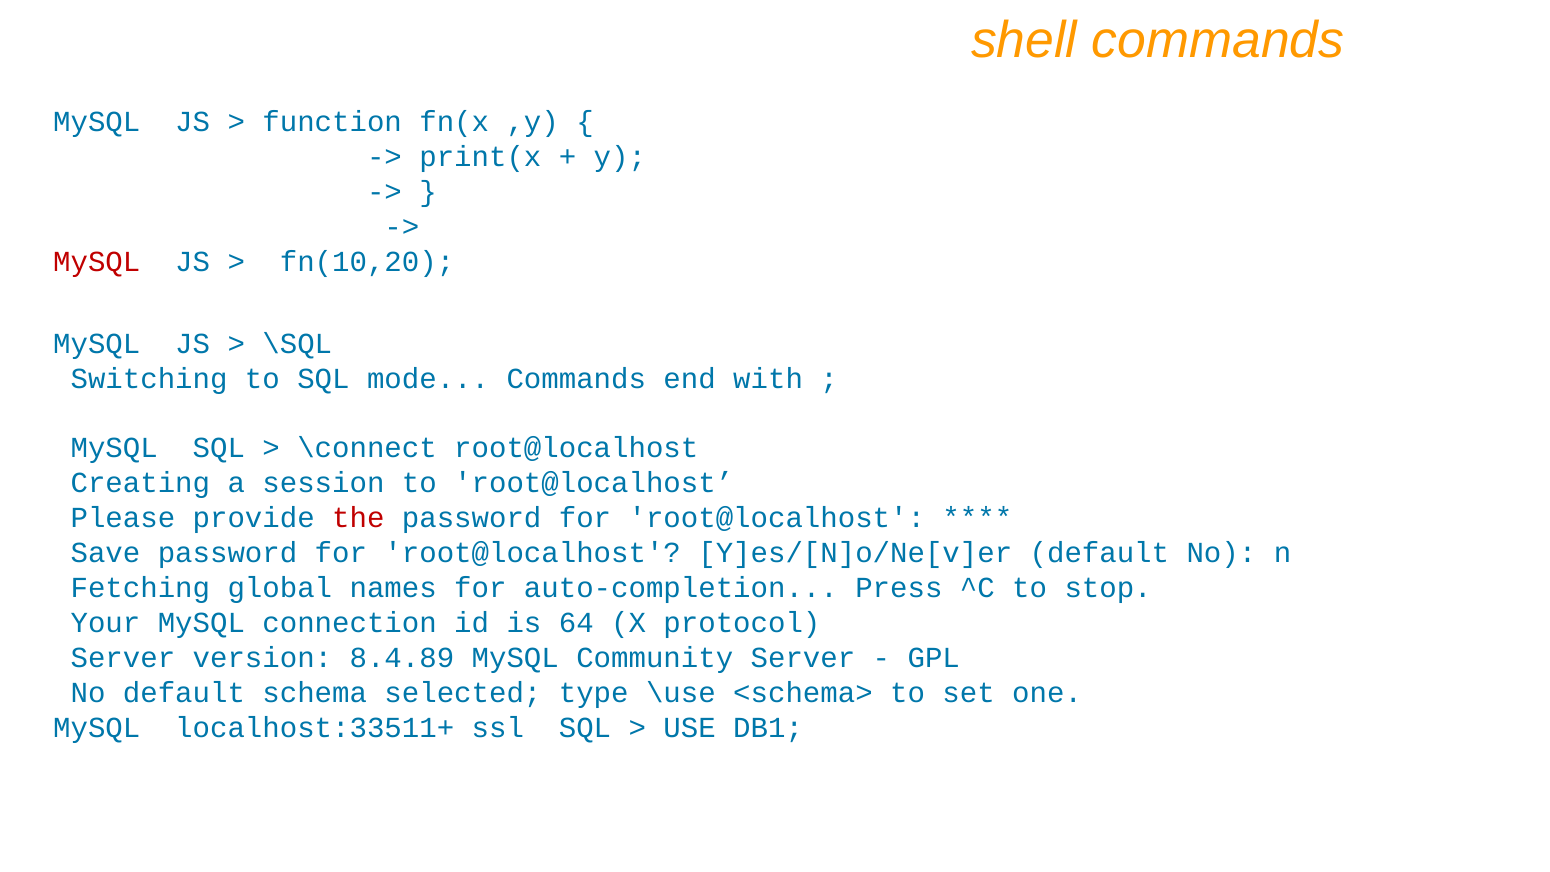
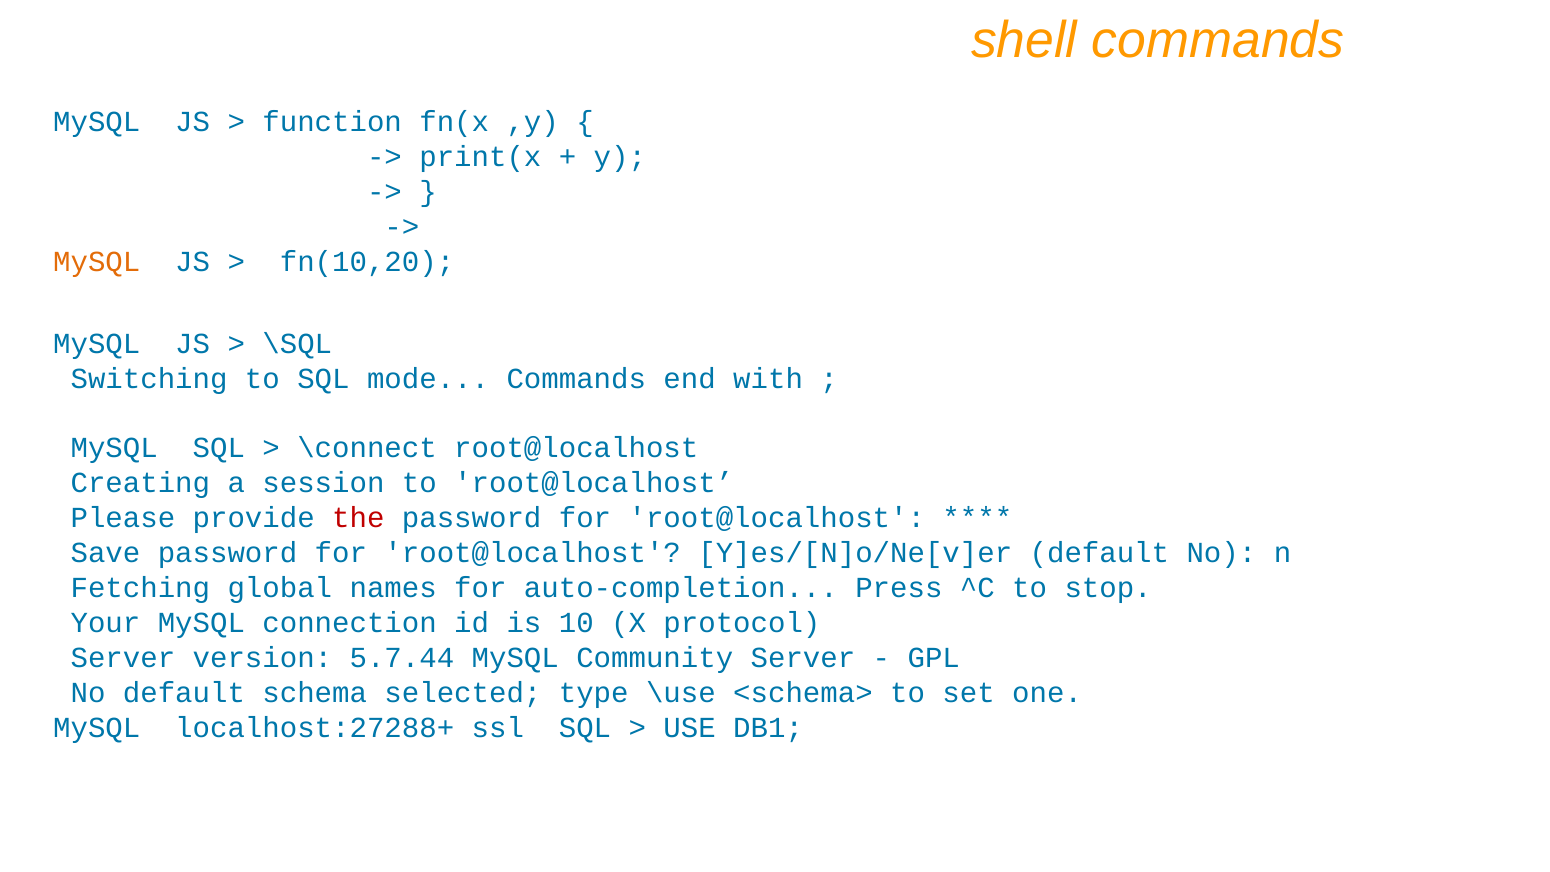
MySQL colour: red -> orange (97, 262)
64: 64 -> 10 (576, 623)
8.4.89: 8.4.89 -> 5.7.44 (402, 658)
localhost:33511+: localhost:33511+ -> localhost:27288+ (315, 727)
